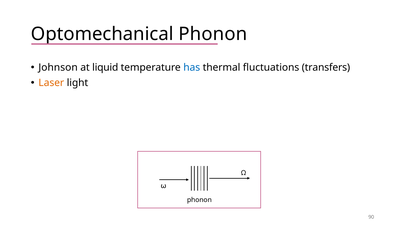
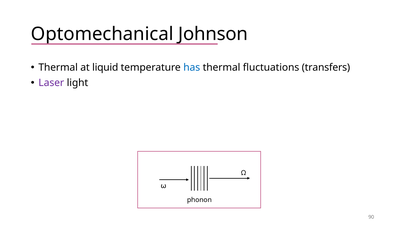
Phonon: Phonon -> Johnson (213, 34)
Johnson: Johnson -> Thermal (58, 68)
Laser colour: orange -> purple (51, 83)
